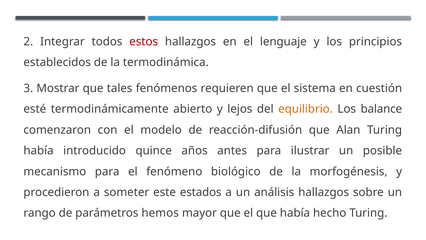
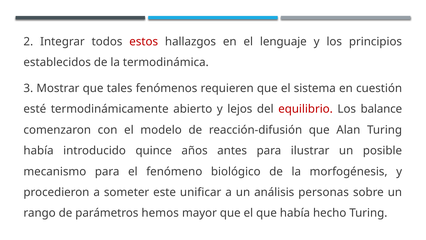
equilibrio colour: orange -> red (306, 109)
estados: estados -> unificar (201, 192)
análisis hallazgos: hallazgos -> personas (324, 192)
